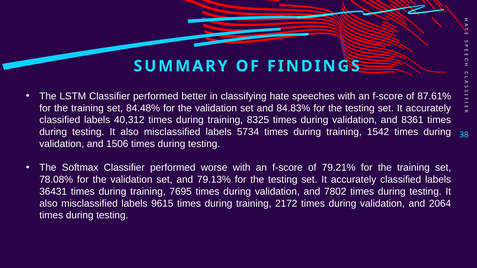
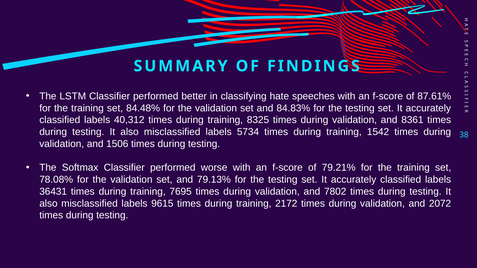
2064: 2064 -> 2072 (440, 204)
